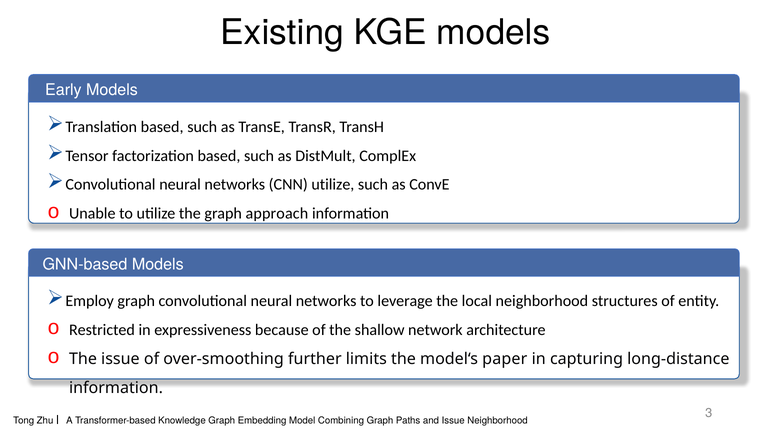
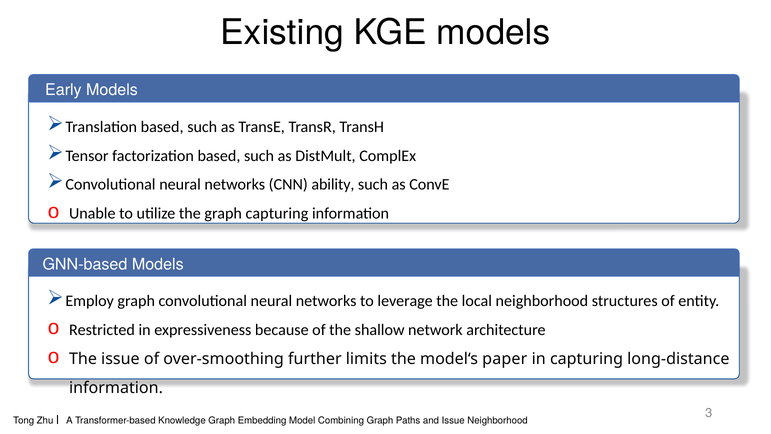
CNN utilize: utilize -> ability (333, 185)
graph approach: approach -> capturing (277, 213)
